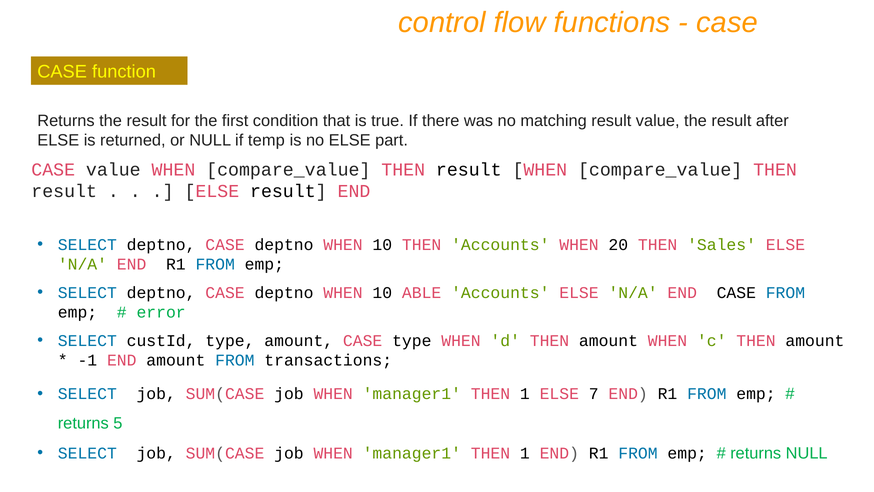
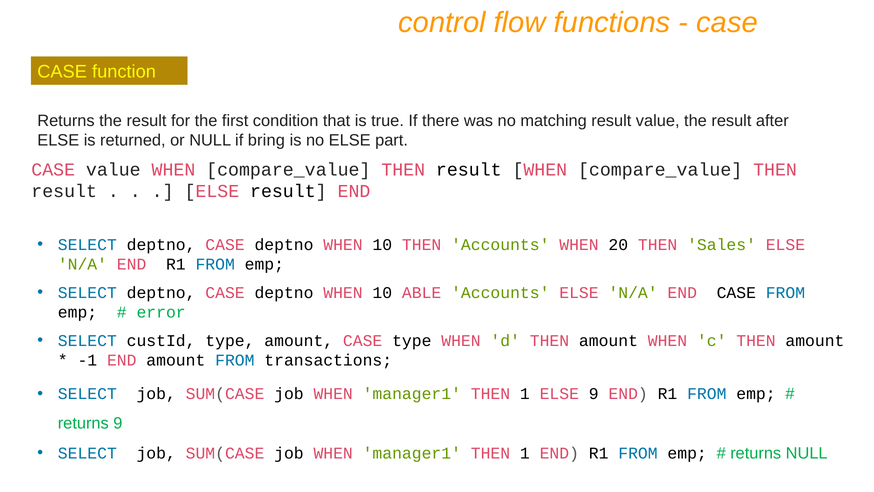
temp: temp -> bring (266, 140)
ELSE 7: 7 -> 9 (594, 394)
returns 5: 5 -> 9 (118, 423)
